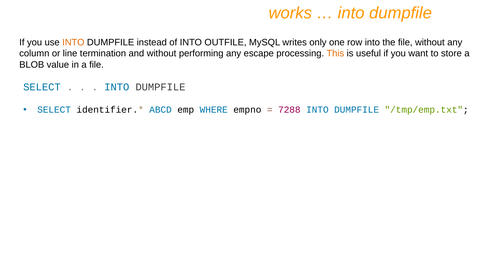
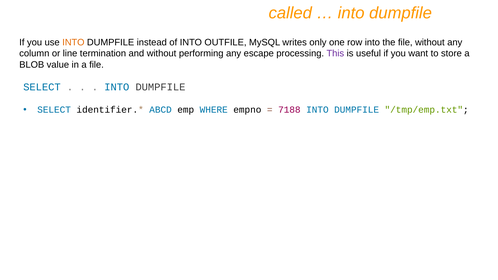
works: works -> called (290, 13)
This colour: orange -> purple (335, 54)
7288: 7288 -> 7188 (289, 110)
